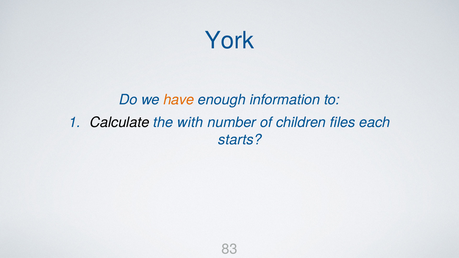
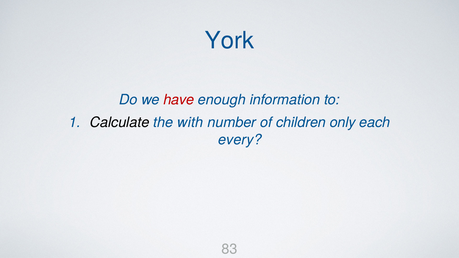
have colour: orange -> red (179, 100)
files: files -> only (343, 123)
starts: starts -> every (240, 140)
